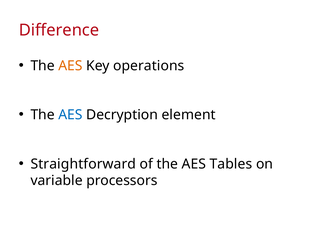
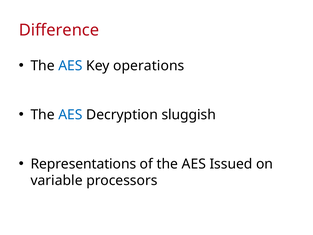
AES colour: orange -> blue (70, 66)
element: element -> sluggish (189, 115)
Straightforward: Straightforward -> Representations (83, 164)
Tables: Tables -> Issued (231, 164)
